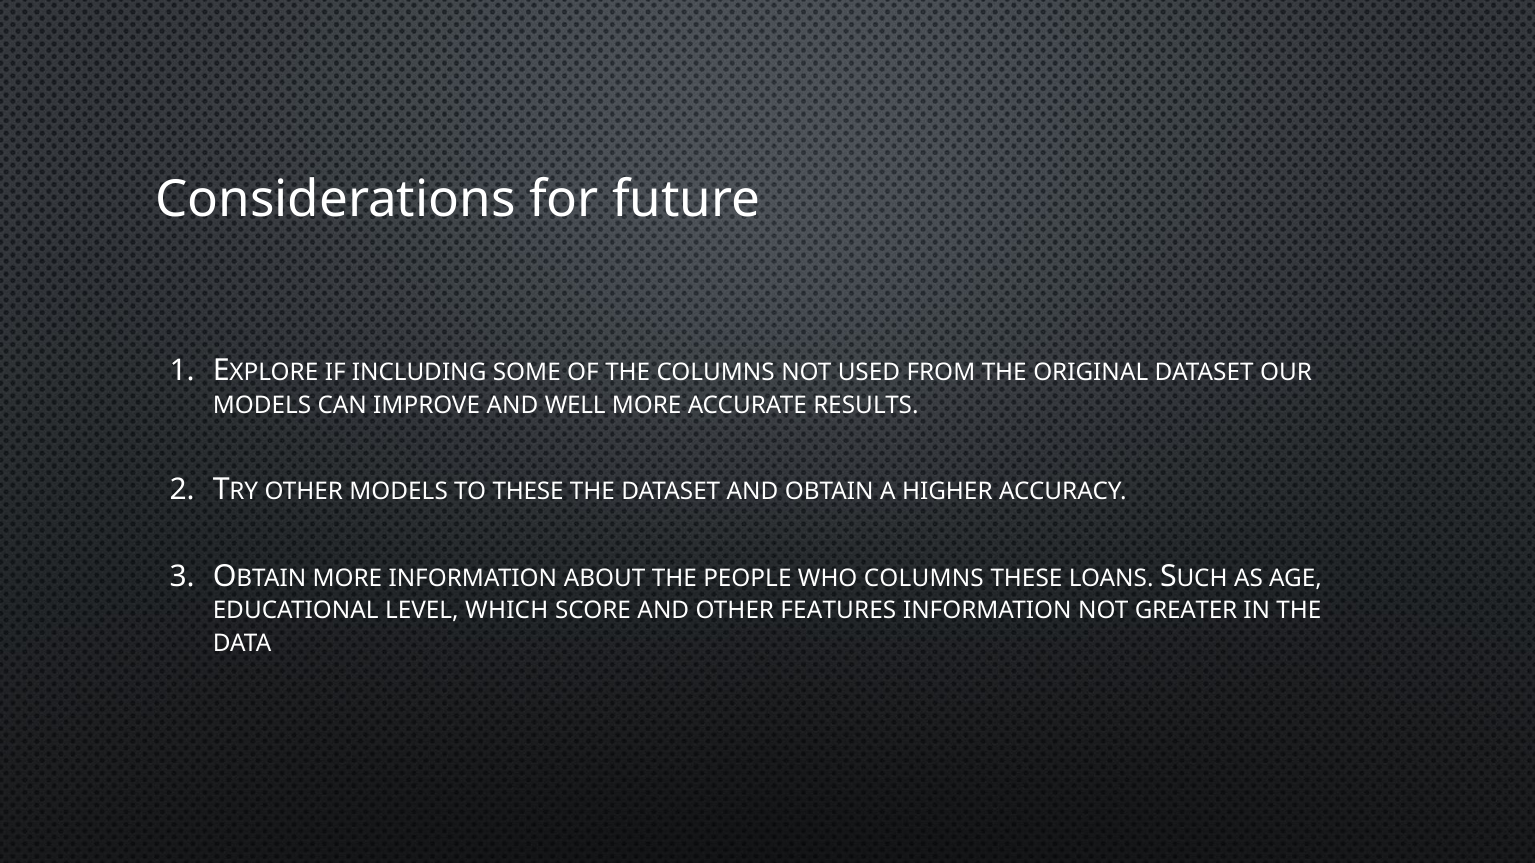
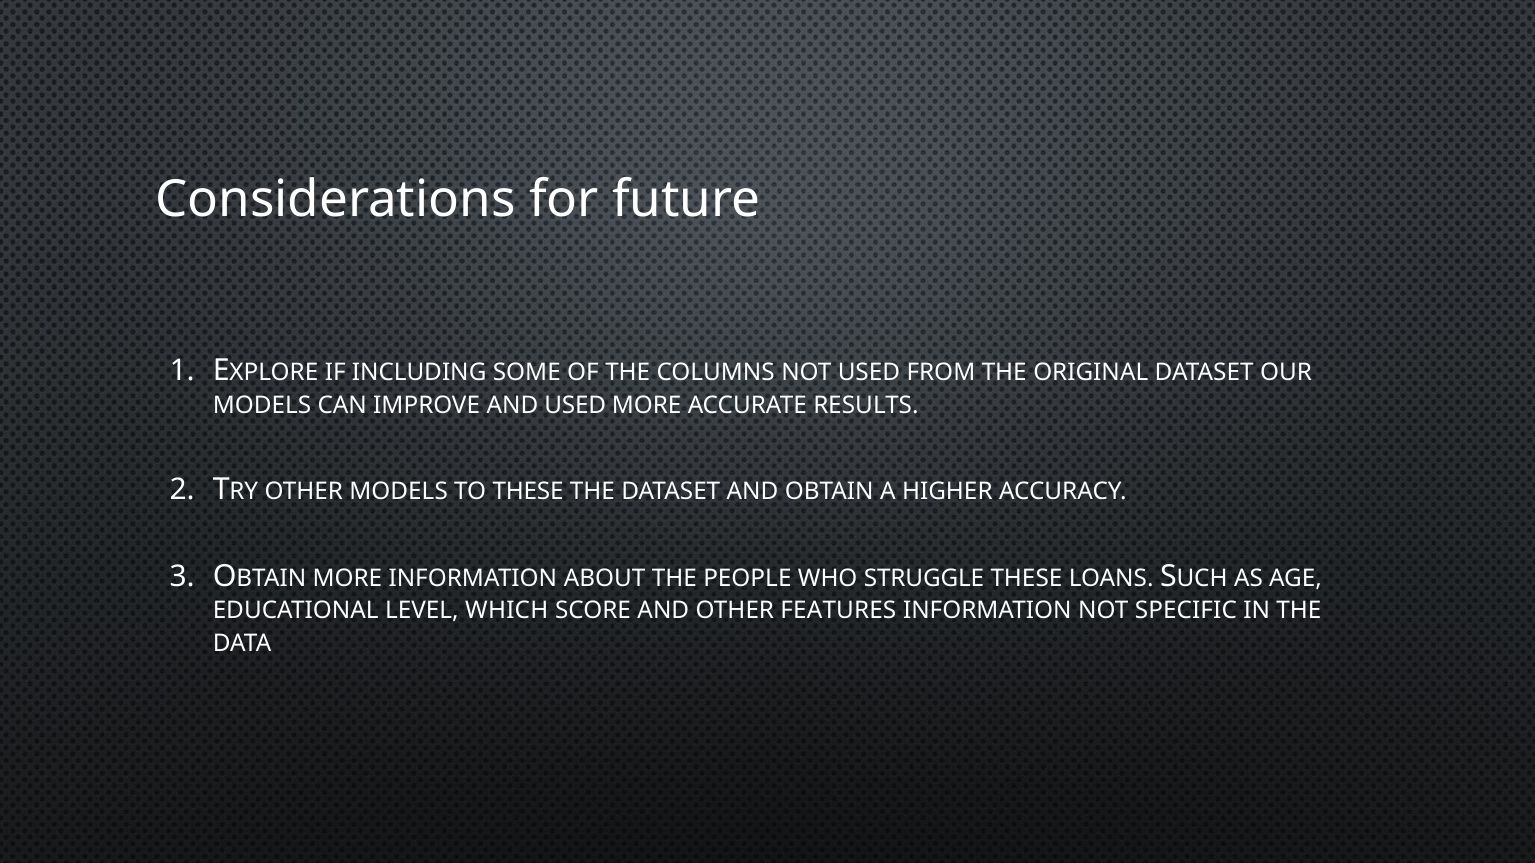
AND WELL: WELL -> USED (575, 405)
WHO COLUMNS: COLUMNS -> STRUGGLE (924, 578)
GREATER: GREATER -> SPECIFIC (1186, 611)
